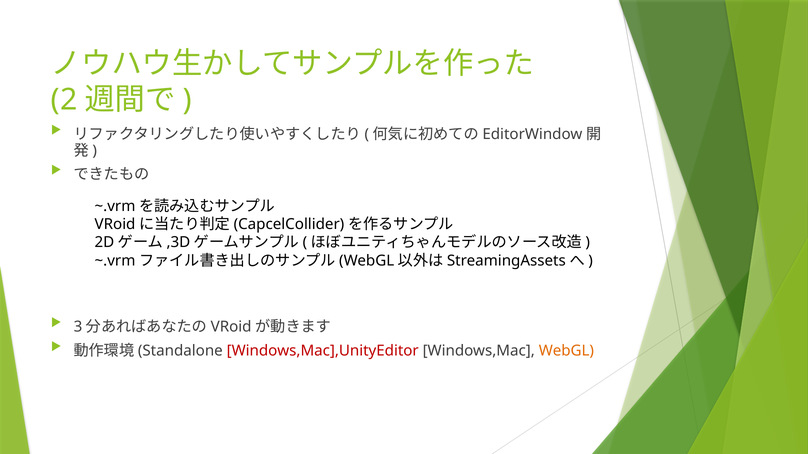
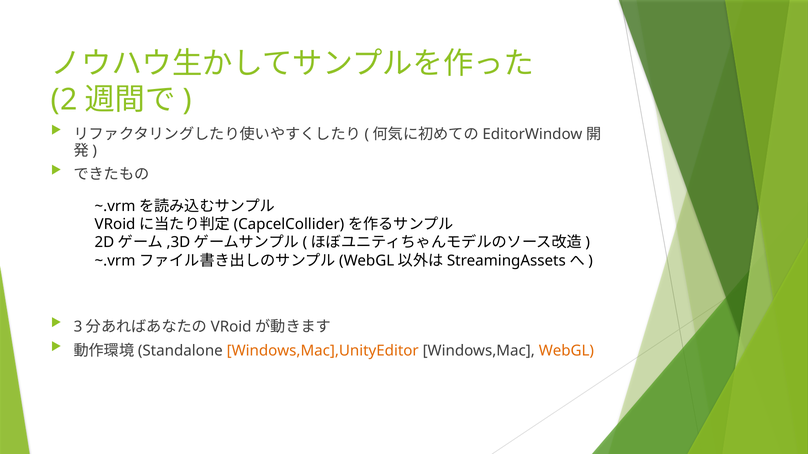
Windows,Mac],UnityEditor colour: red -> orange (323, 351)
